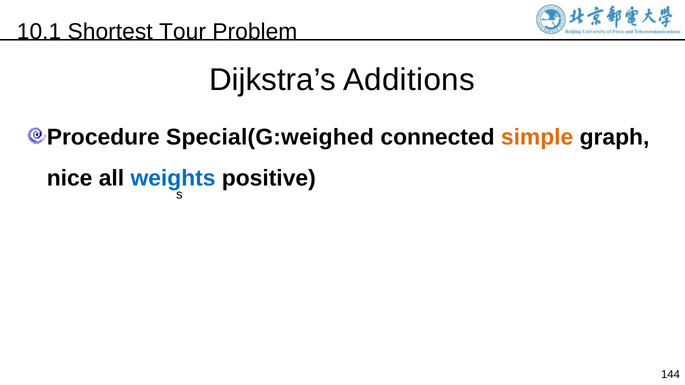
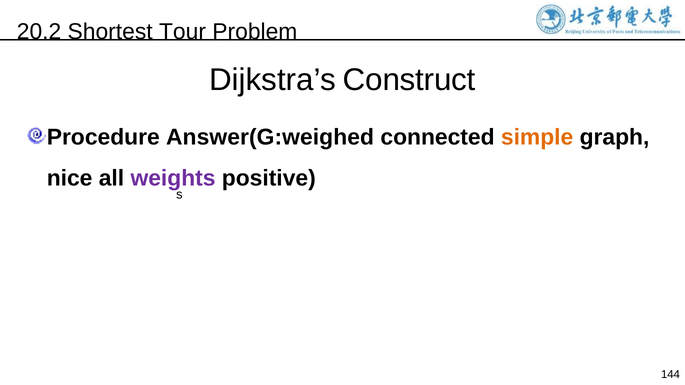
10.1: 10.1 -> 20.2 (39, 32)
Additions: Additions -> Construct (409, 80)
Special(G:weighed: Special(G:weighed -> Answer(G:weighed (270, 137)
weights colour: blue -> purple (173, 178)
